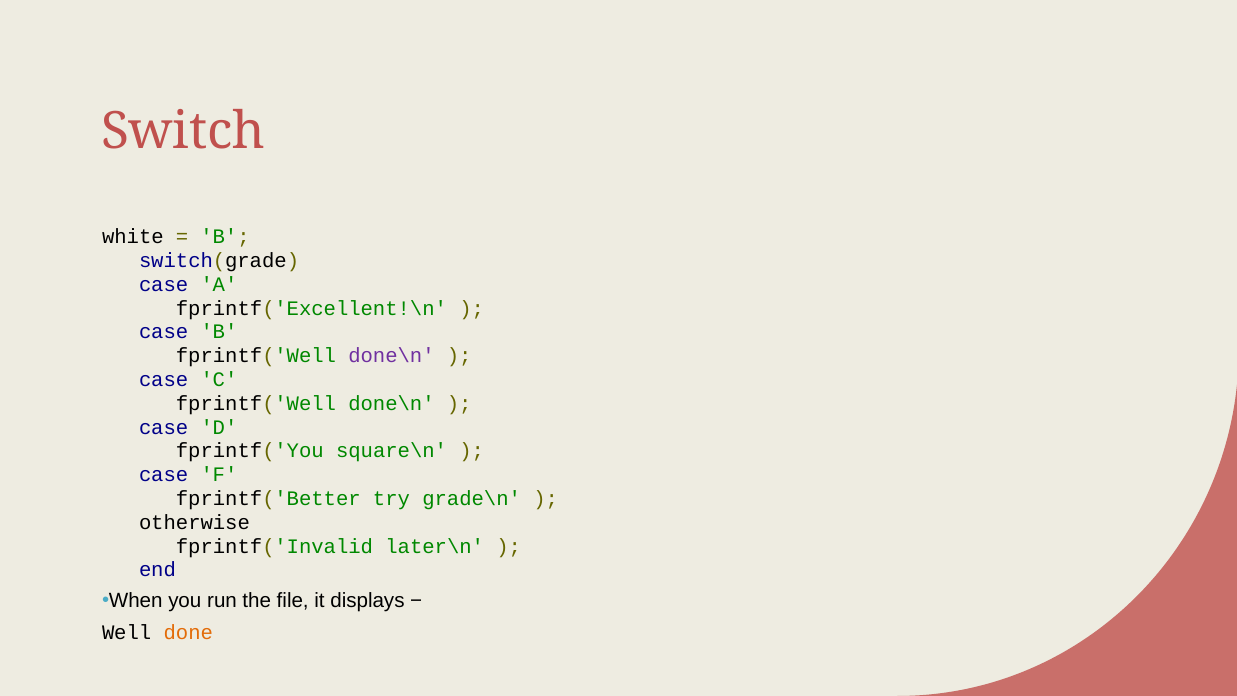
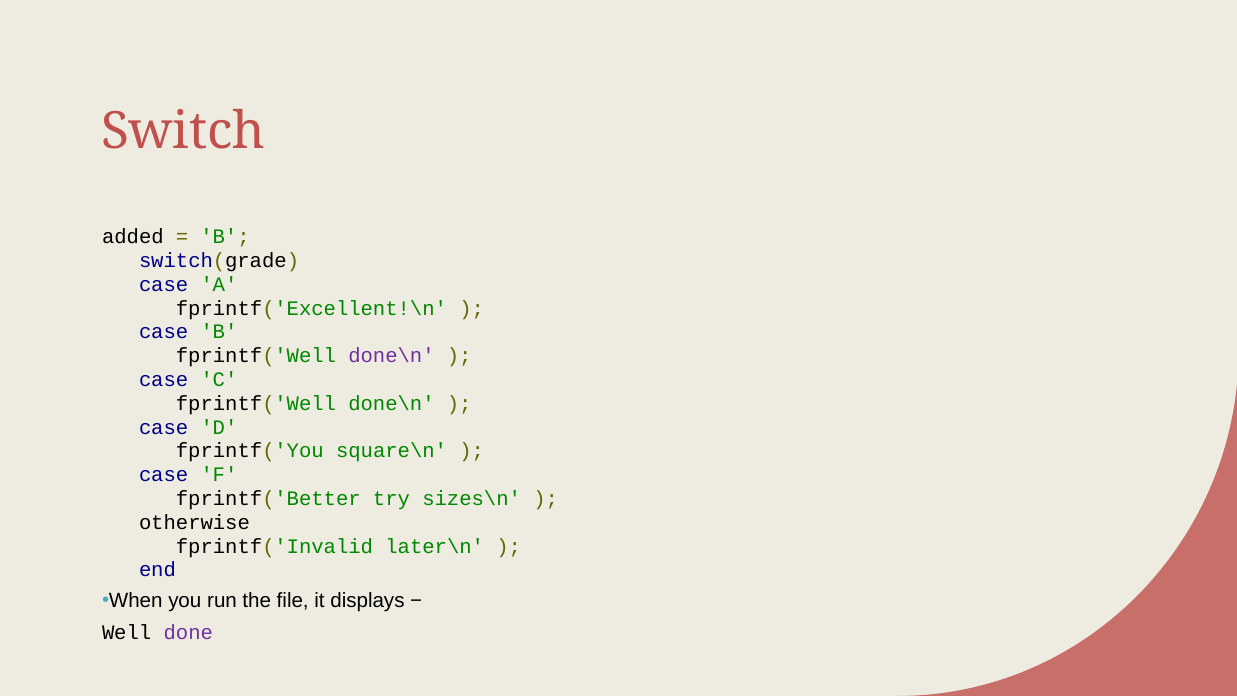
white: white -> added (133, 237)
grade\n: grade\n -> sizes\n (472, 499)
done colour: orange -> purple (188, 633)
